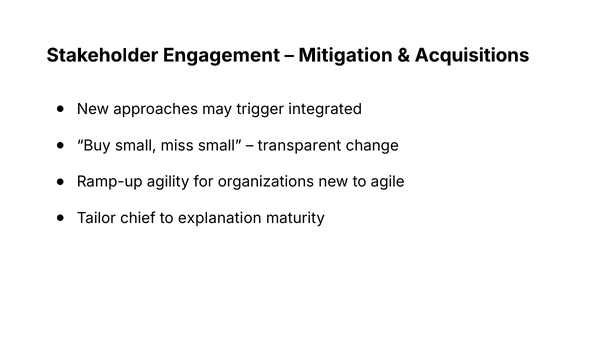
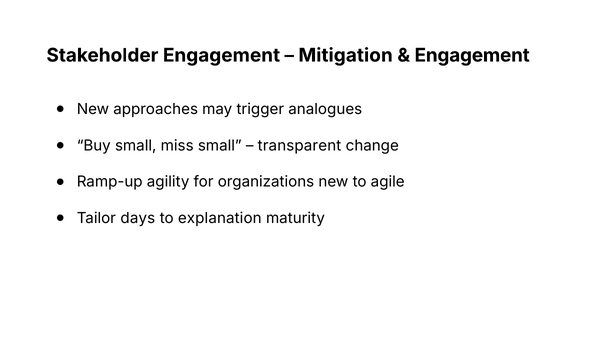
Acquisitions: Acquisitions -> Engagement (472, 55)
integrated: integrated -> analogues (325, 109)
chief: chief -> days (138, 218)
